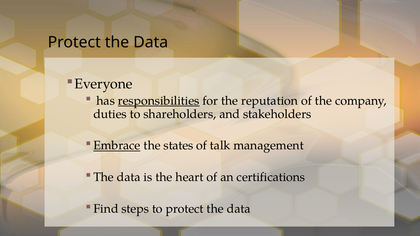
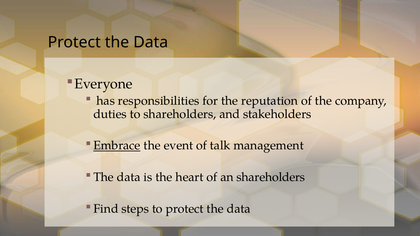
responsibilities underline: present -> none (159, 101)
states: states -> event (178, 146)
an certifications: certifications -> shareholders (271, 177)
